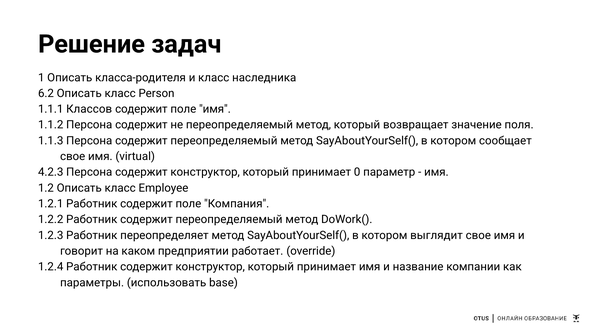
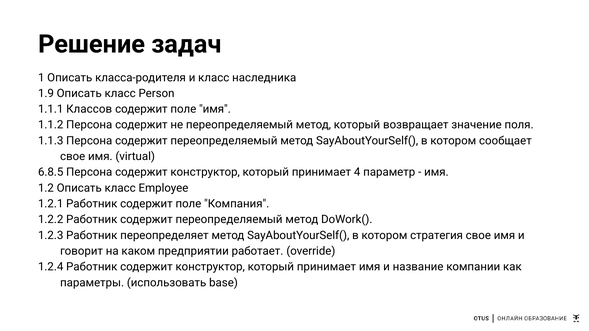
6.2: 6.2 -> 1.9 (46, 93)
4.2.3: 4.2.3 -> 6.8.5 (51, 172)
0: 0 -> 4 (357, 172)
выглядит: выглядит -> стратегия (437, 236)
